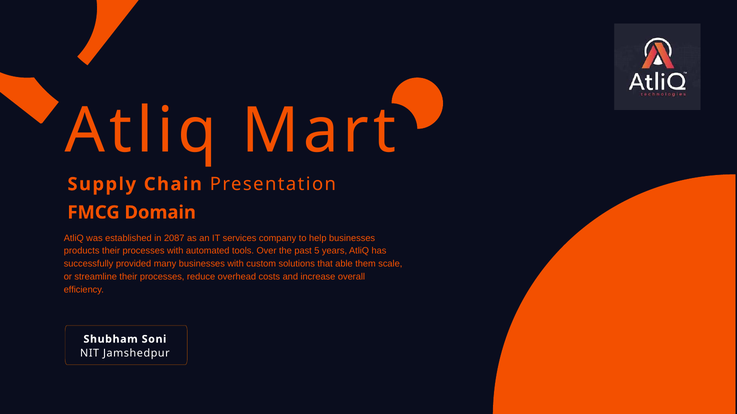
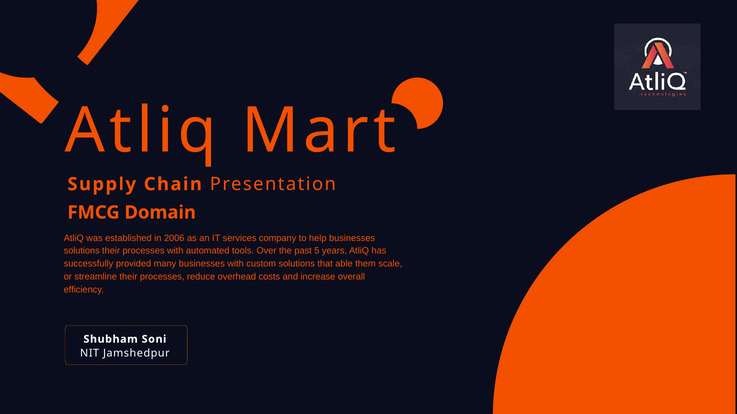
2087: 2087 -> 2006 (174, 238)
products: products -> solutions (82, 251)
